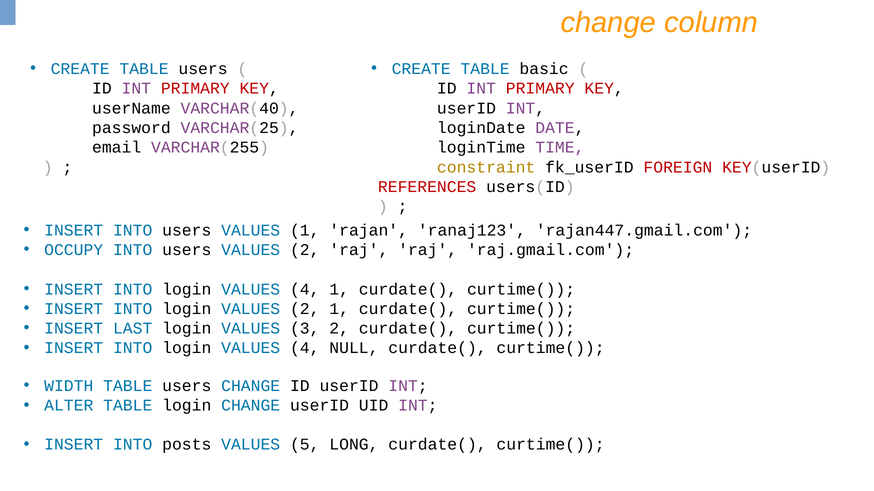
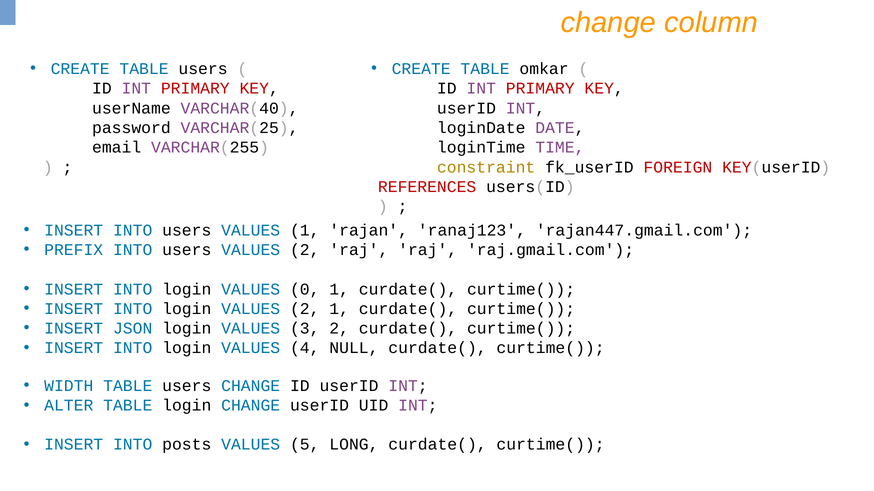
basic: basic -> omkar (544, 69)
OCCUPY: OCCUPY -> PREFIX (74, 250)
4: 4 -> 0 (305, 290)
LAST: LAST -> JSON (133, 329)
